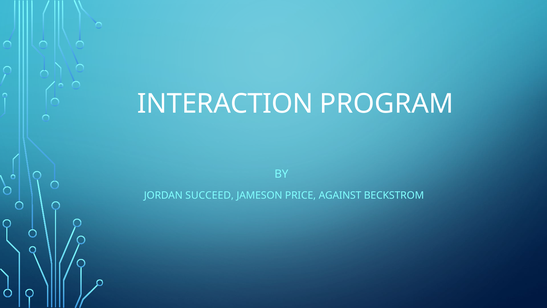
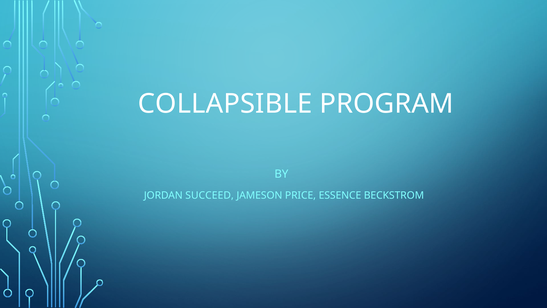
INTERACTION: INTERACTION -> COLLAPSIBLE (225, 104)
AGAINST: AGAINST -> ESSENCE (340, 195)
